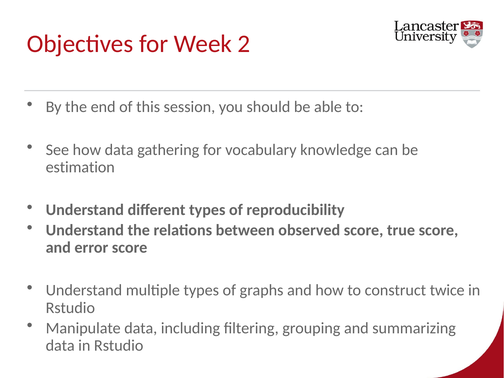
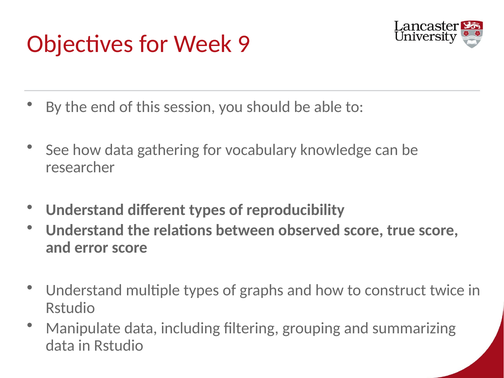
2: 2 -> 9 (244, 44)
estimation: estimation -> researcher (80, 167)
